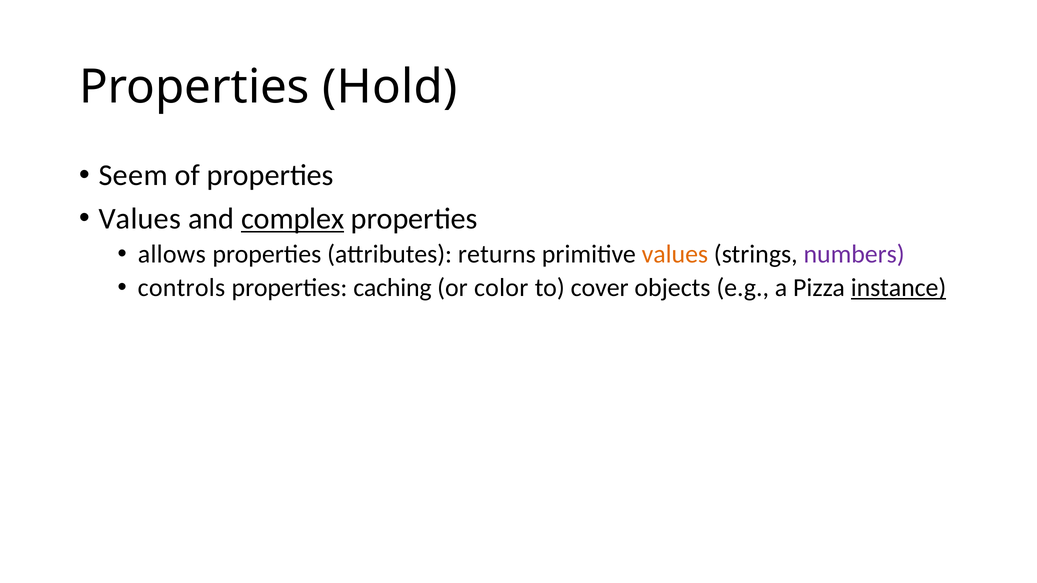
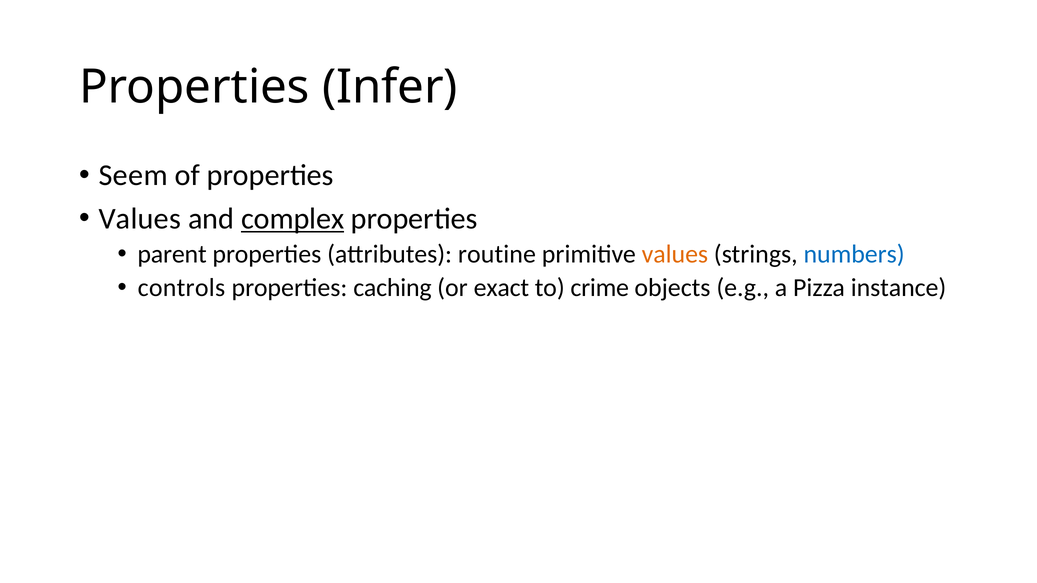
Hold: Hold -> Infer (390, 87)
allows: allows -> parent (172, 255)
returns: returns -> routine (497, 255)
numbers colour: purple -> blue (854, 255)
color: color -> exact (501, 288)
cover: cover -> crime (600, 288)
instance underline: present -> none (899, 288)
